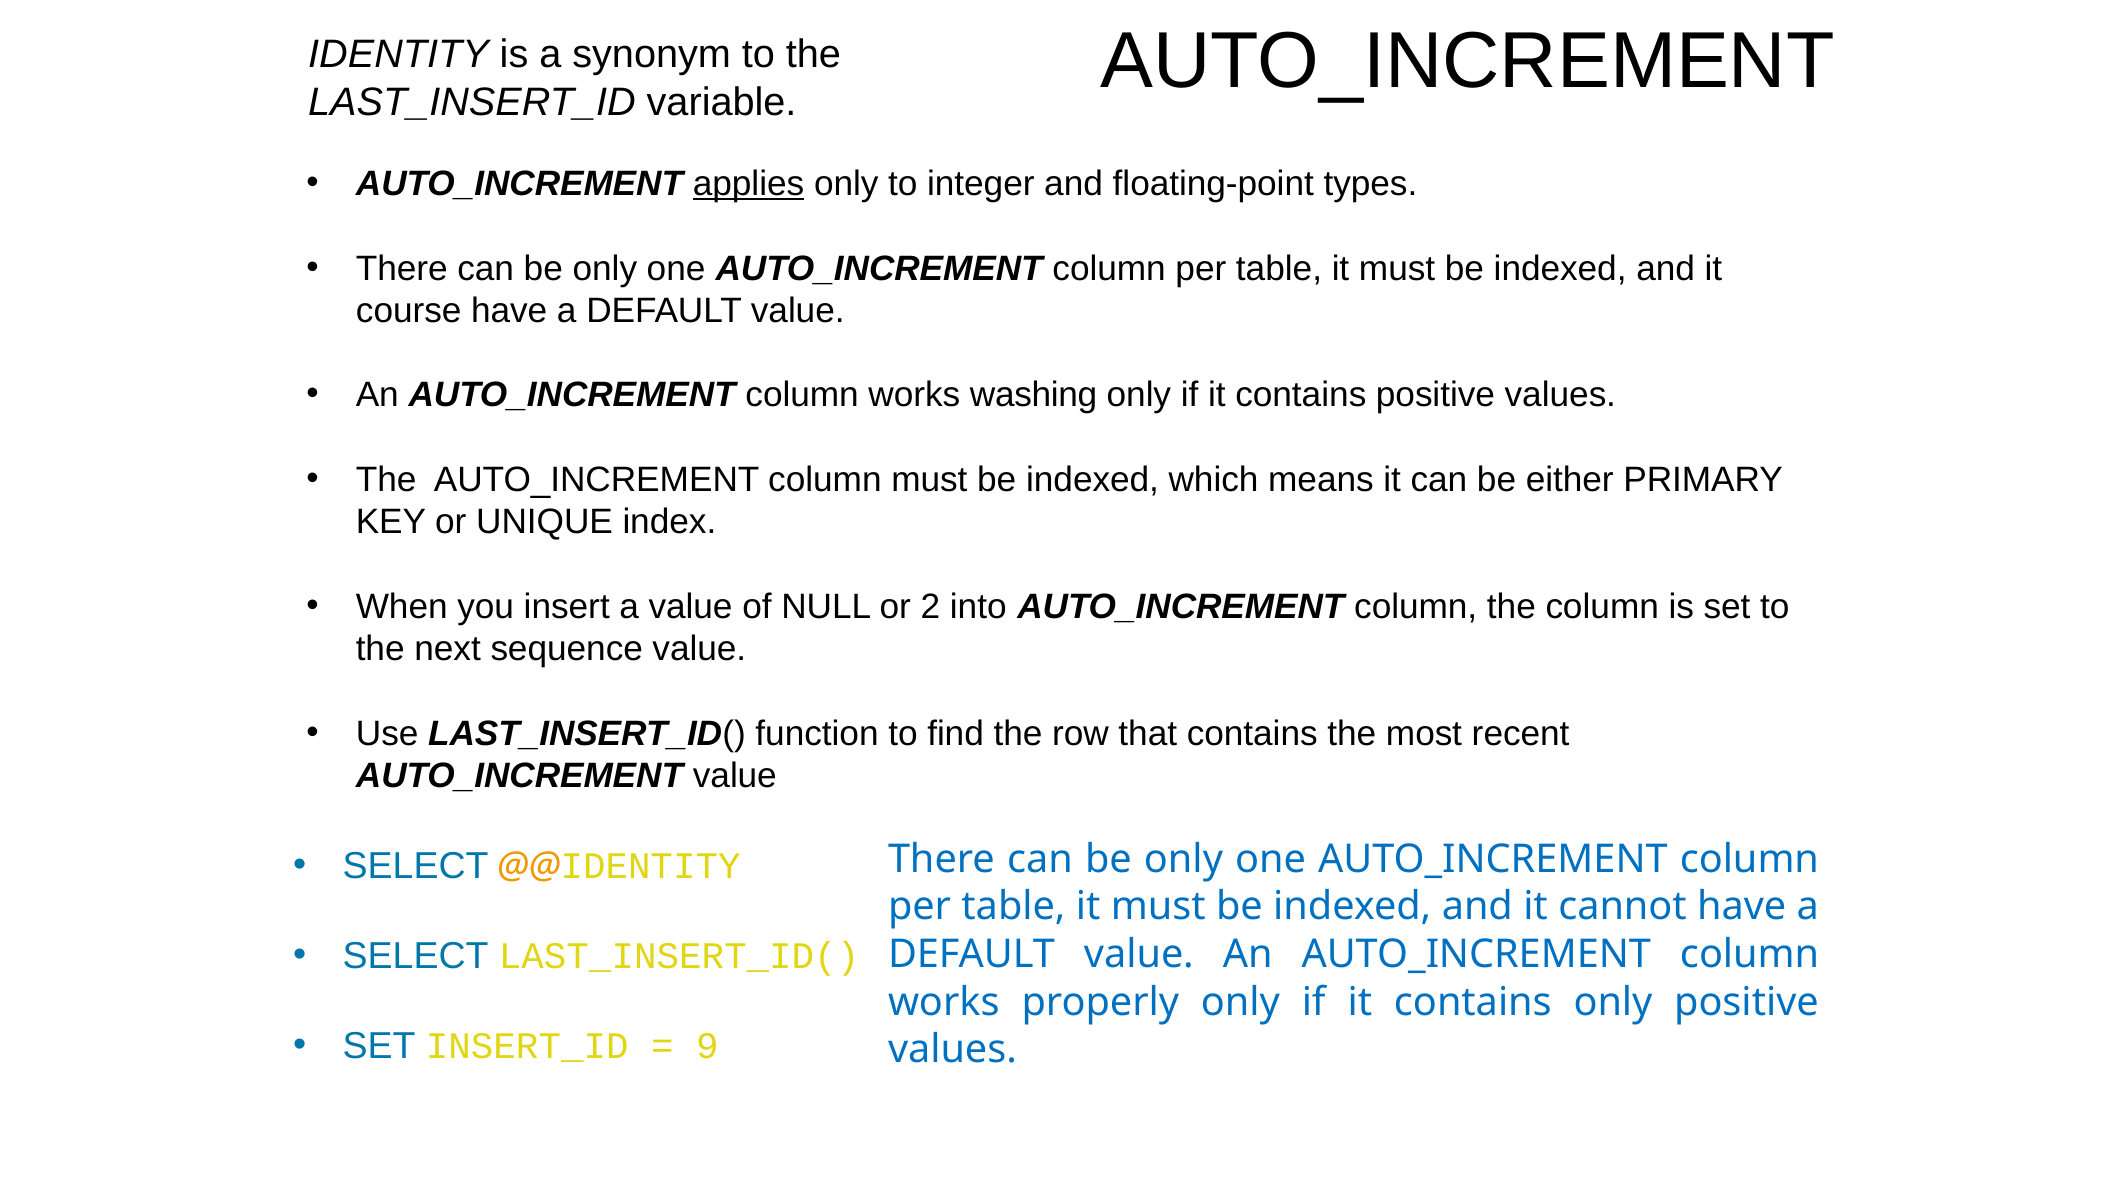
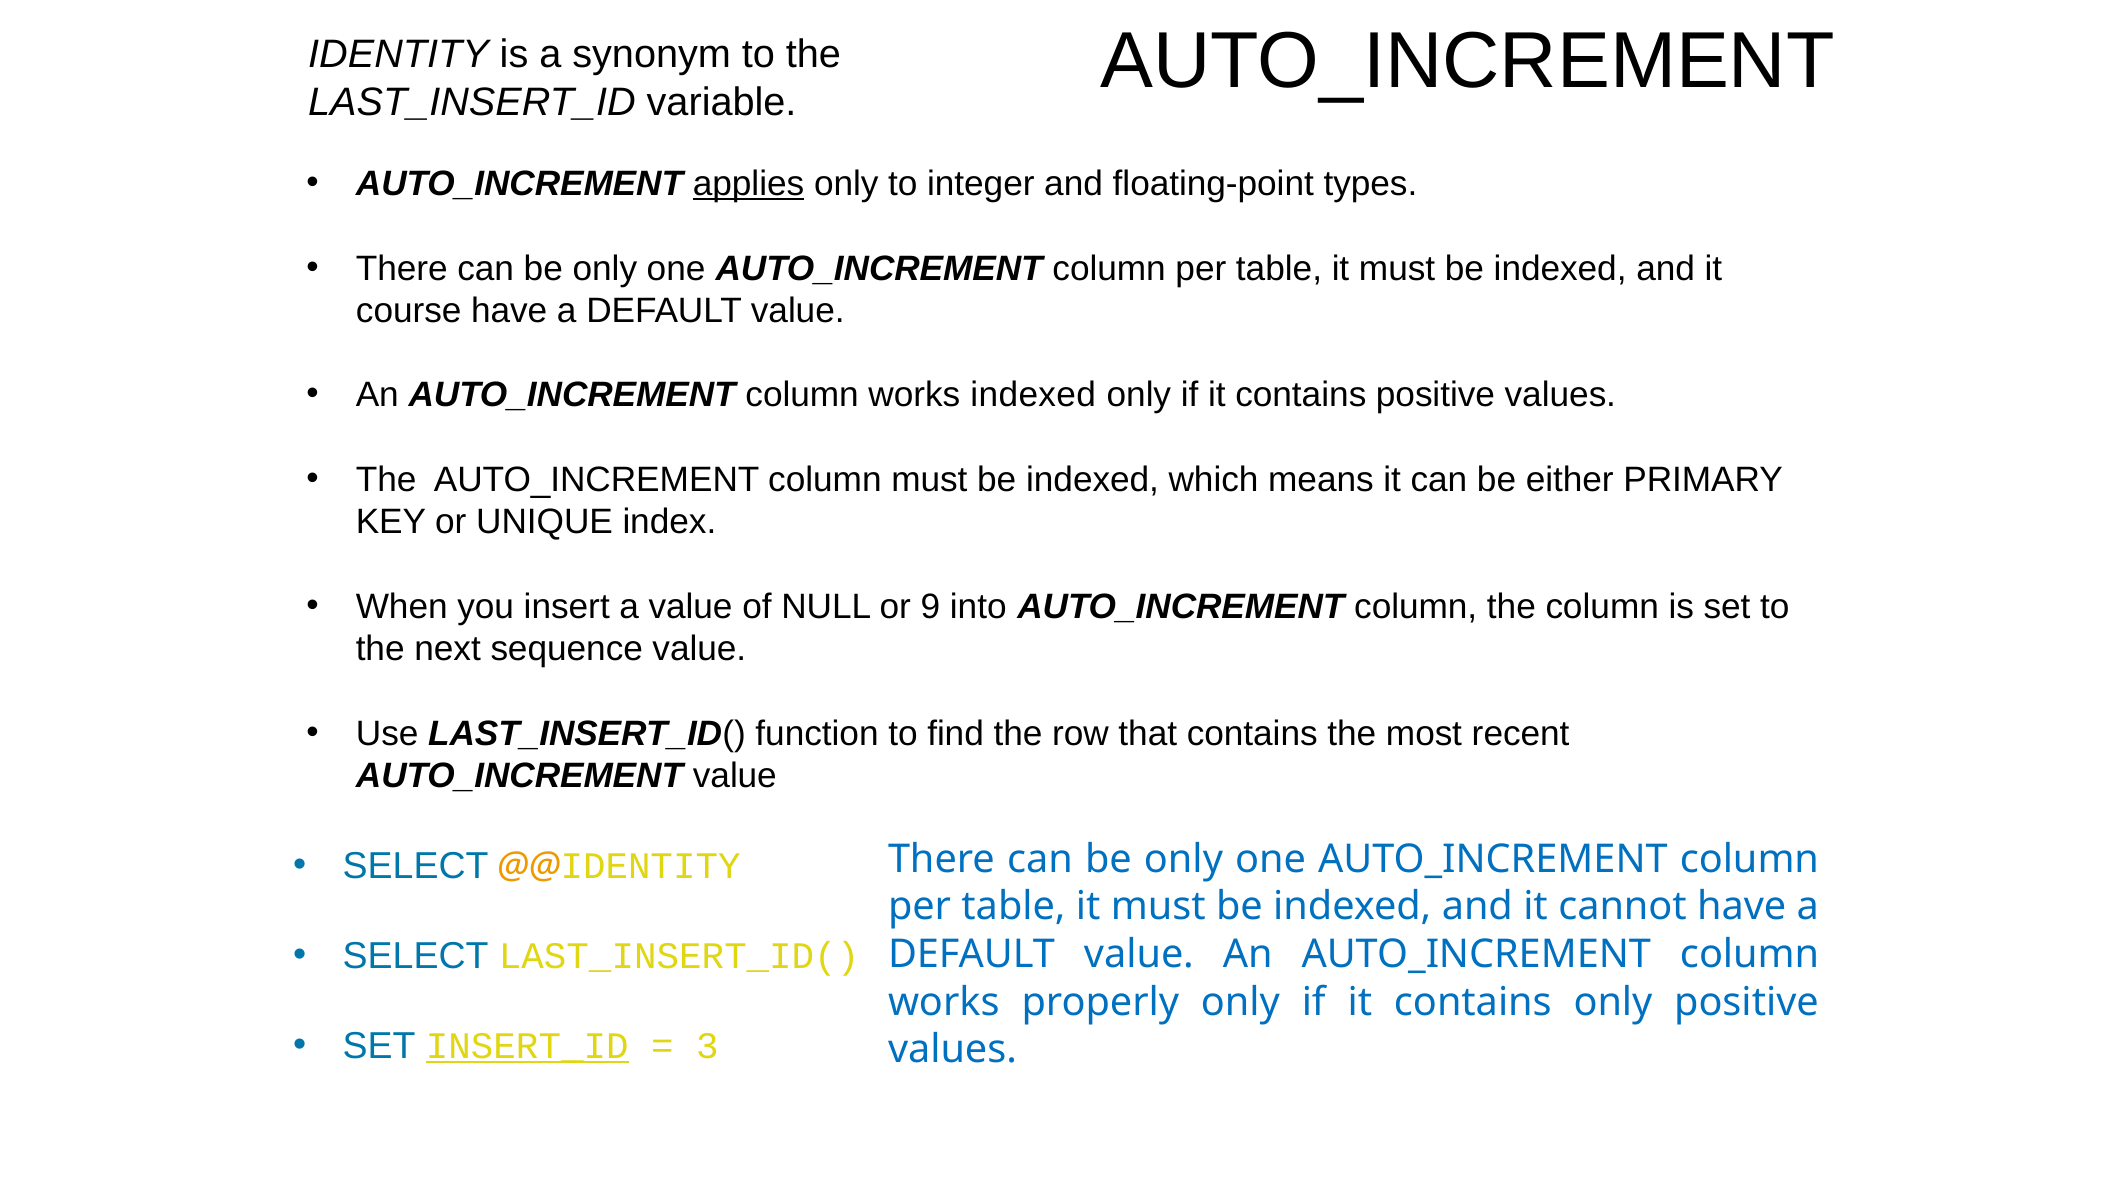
works washing: washing -> indexed (1033, 395)
2: 2 -> 9 (930, 607)
INSERT_ID underline: none -> present (527, 1046)
9: 9 -> 3 (707, 1046)
